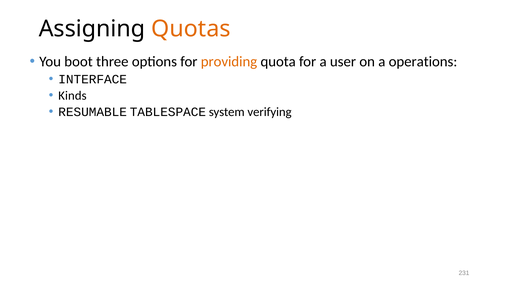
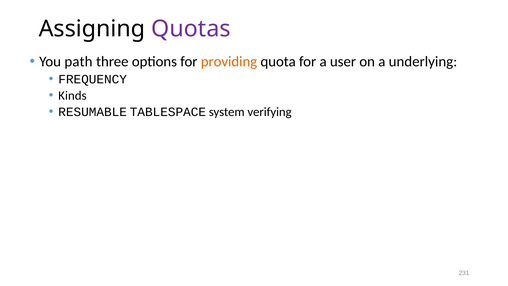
Quotas colour: orange -> purple (191, 29)
boot: boot -> path (78, 62)
operations: operations -> underlying (423, 62)
INTERFACE: INTERFACE -> FREQUENCY (93, 79)
